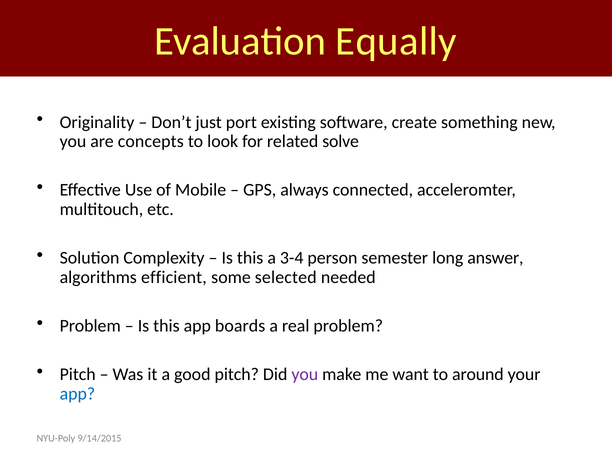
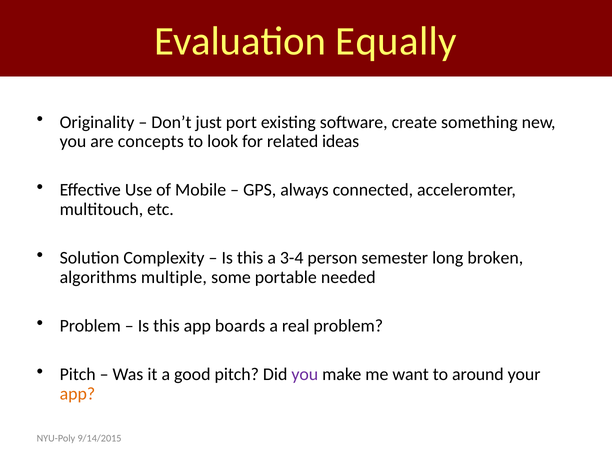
solve: solve -> ideas (341, 141)
answer: answer -> broken (495, 258)
efficient: efficient -> multiple (174, 277)
selected: selected -> portable (286, 277)
app colour: blue -> orange (77, 394)
